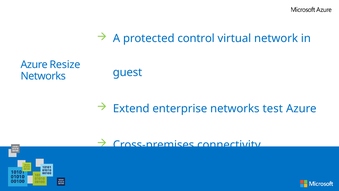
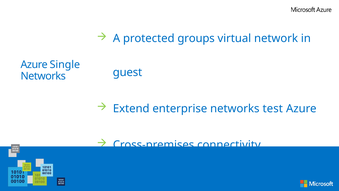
control: control -> groups (196, 38)
Resize: Resize -> Single (65, 64)
